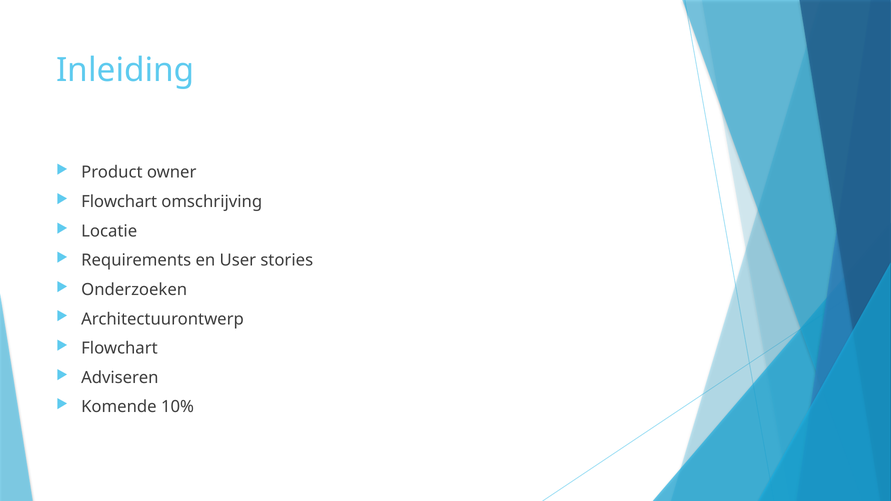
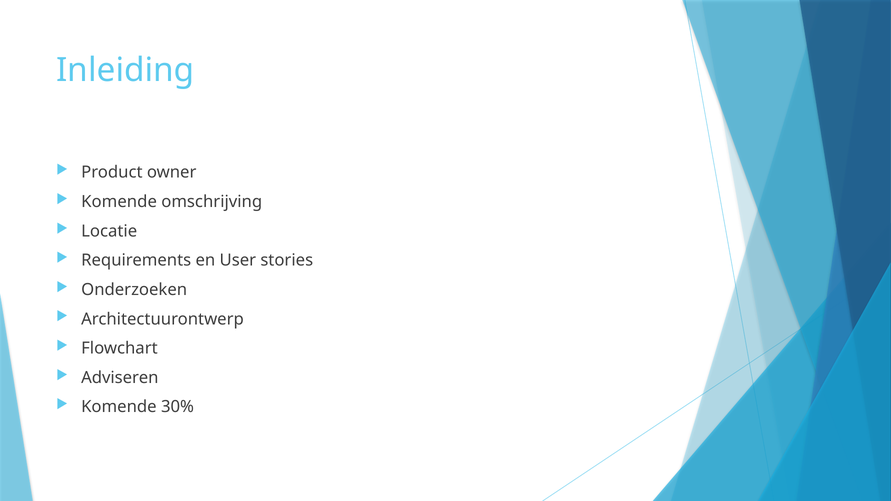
Flowchart: Flowchart -> Komende (119, 202)
10%: 10% -> 30% (177, 407)
